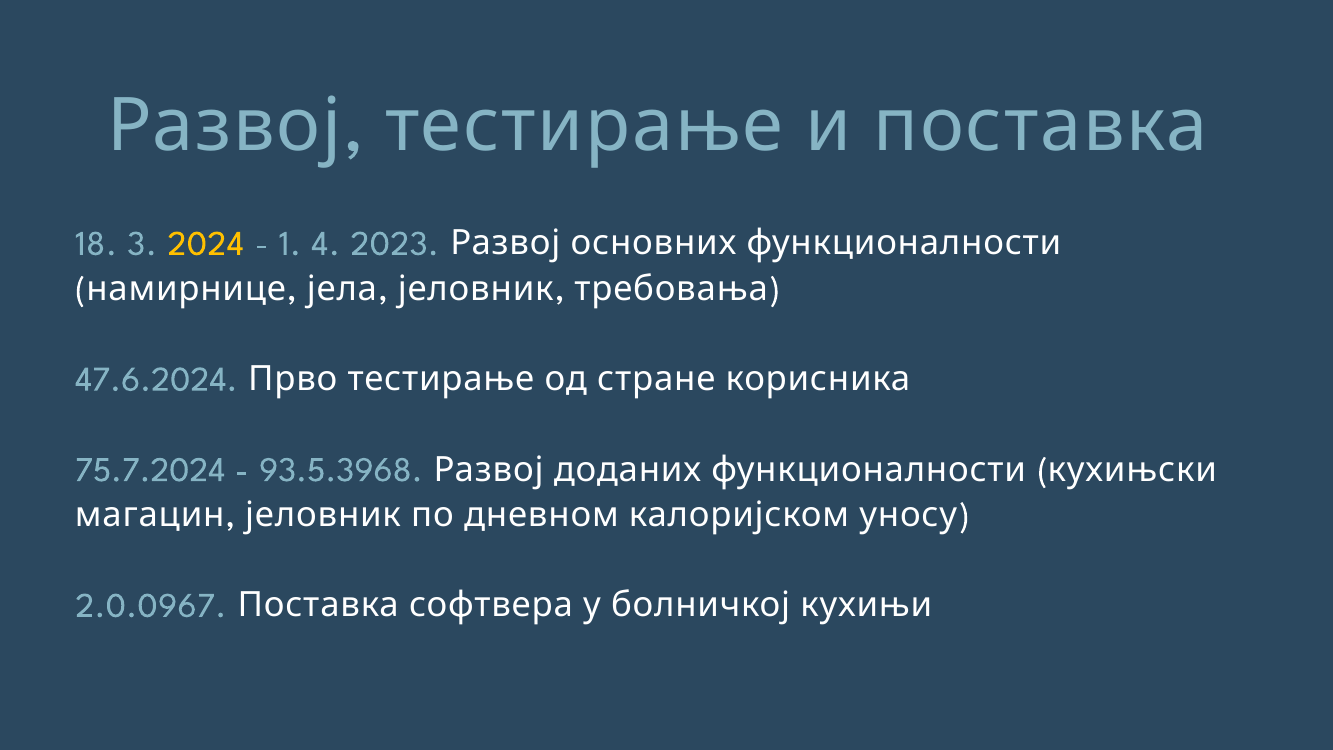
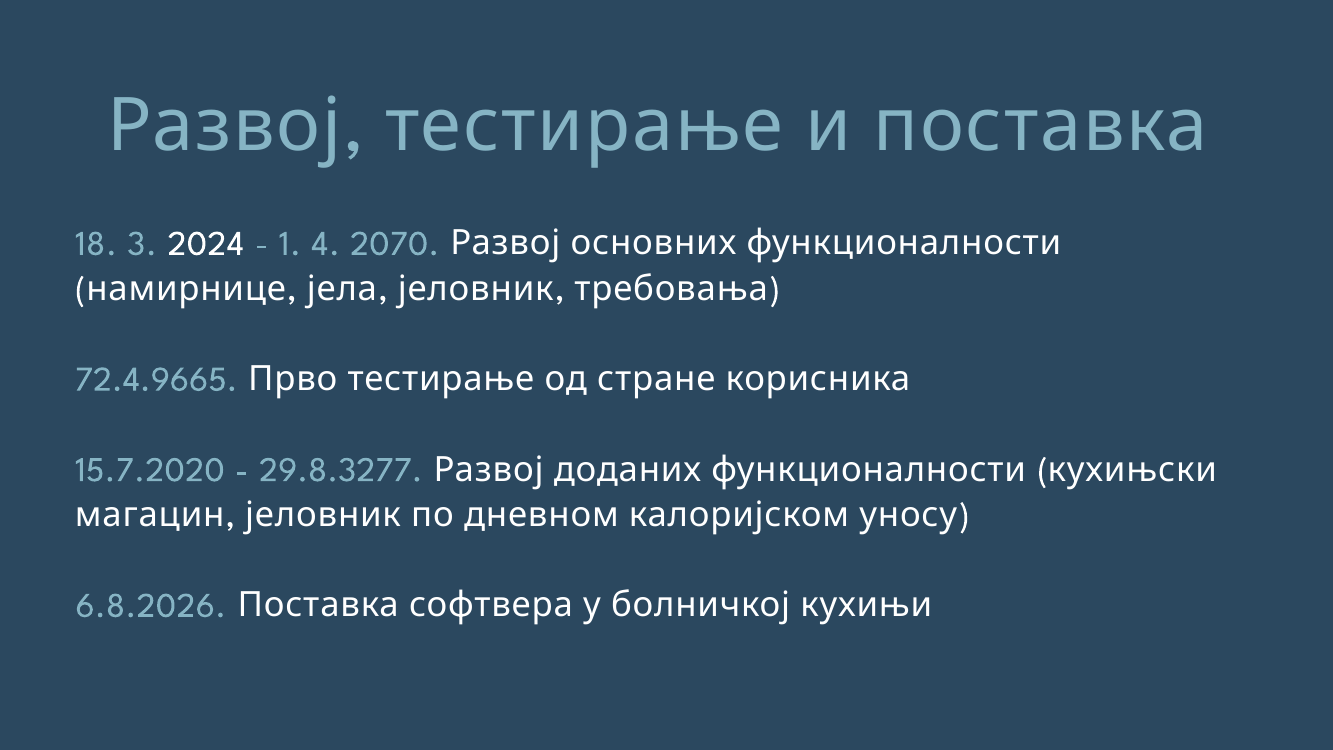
2024 colour: yellow -> white (206, 243)
2023: 2023 -> 2070 (395, 243)
47.6.2024: 47.6.2024 -> 72.4.9665 (156, 379)
75.7.2024: 75.7.2024 -> 15.7.2020 (150, 470)
93.5.3968: 93.5.3968 -> 29.8.3277 (341, 470)
2.0.0967: 2.0.0967 -> 6.8.2026 (151, 605)
